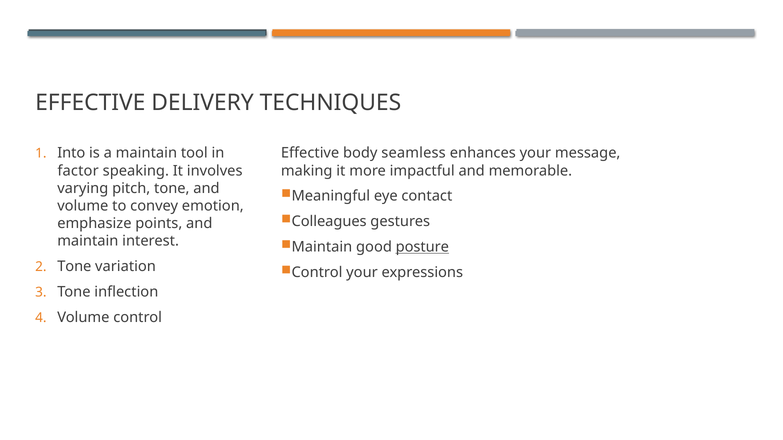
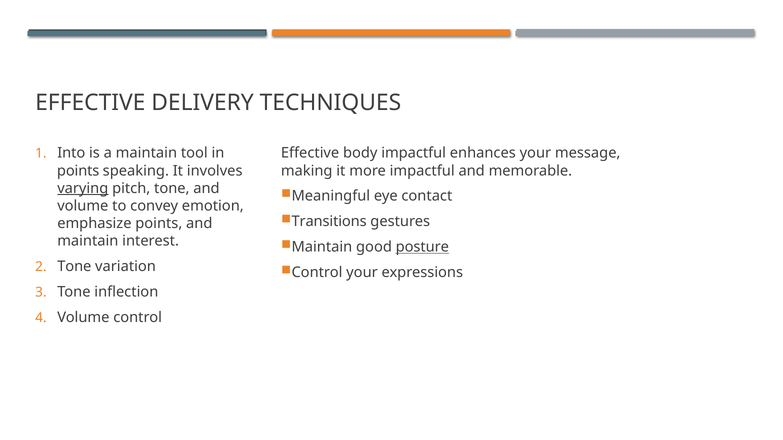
body seamless: seamless -> impactful (414, 153)
factor: factor -> points (78, 171)
varying underline: none -> present (83, 188)
Colleagues: Colleagues -> Transitions (329, 222)
